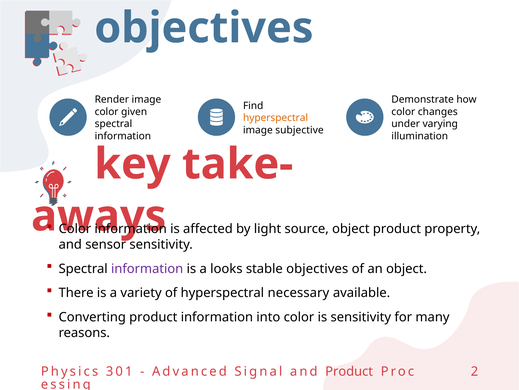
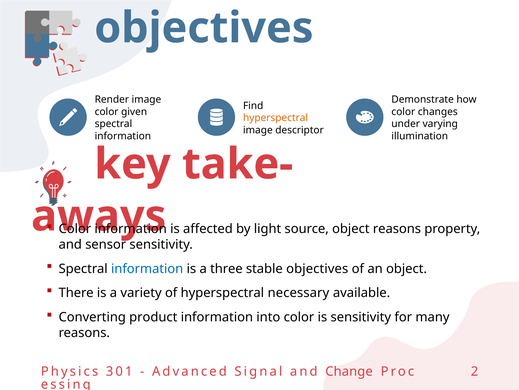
subjective: subjective -> descriptor (300, 130)
object product: product -> reasons (397, 228)
information colour: purple -> blue (147, 268)
looks: looks -> three (226, 268)
and Product: Product -> Change (349, 371)
